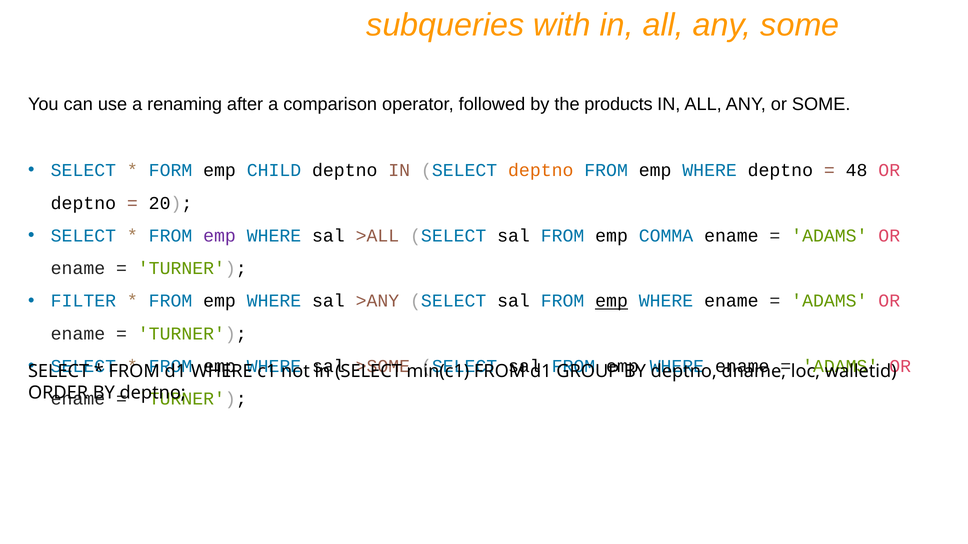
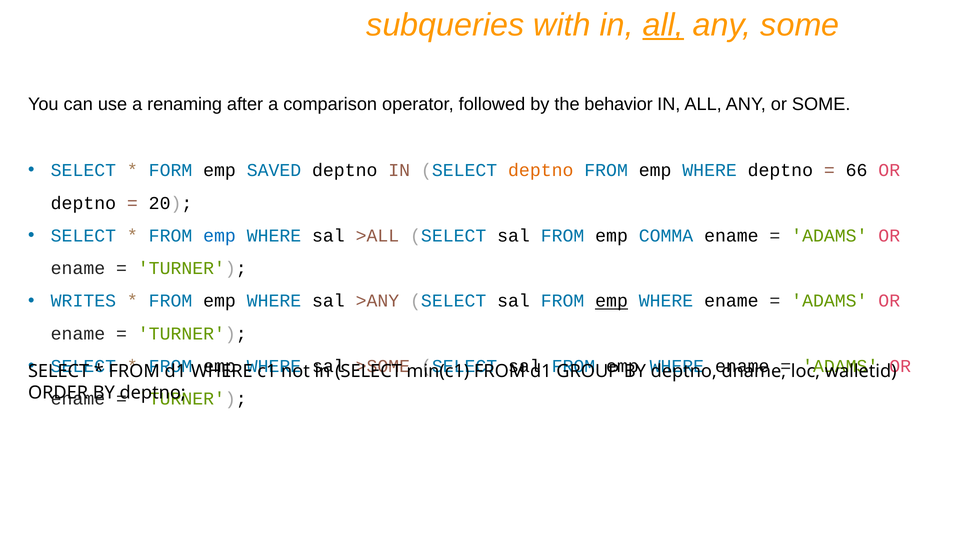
all underline: none -> present (663, 25)
products: products -> behavior (619, 104)
CHILD: CHILD -> SAVED (274, 171)
48: 48 -> 66 (857, 171)
emp colour: purple -> blue (220, 236)
FILTER: FILTER -> WRITES (83, 301)
